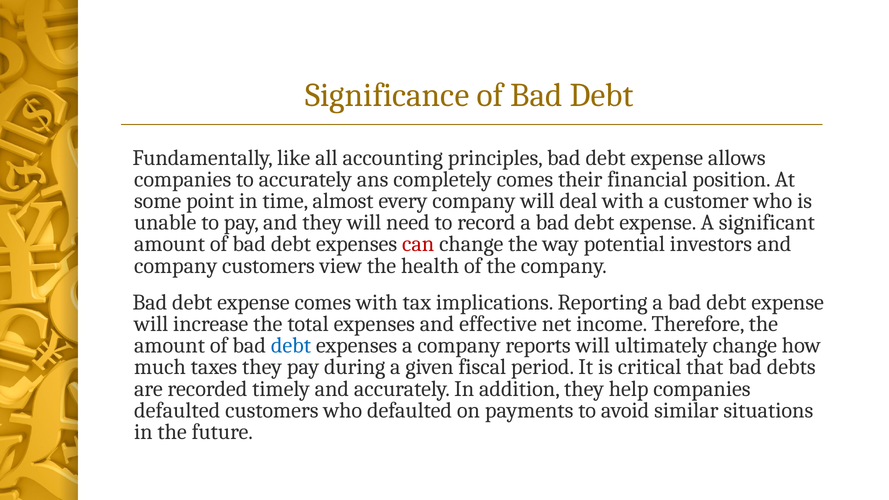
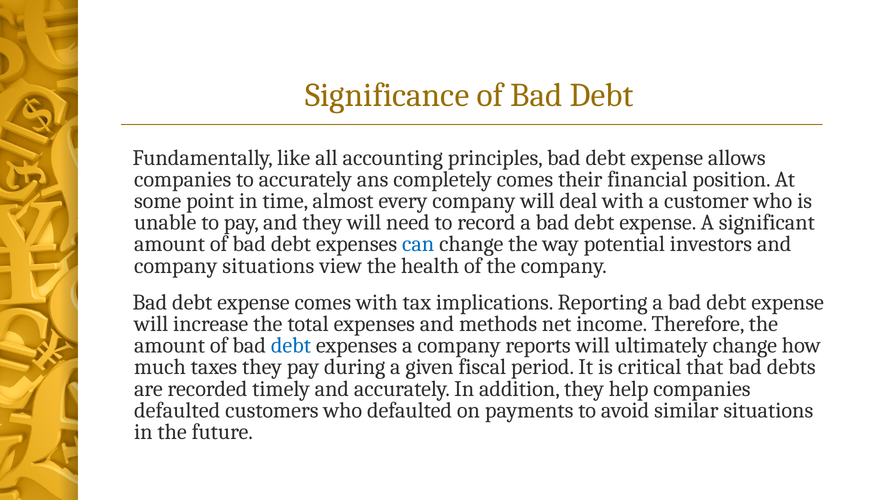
can colour: red -> blue (418, 244)
company customers: customers -> situations (268, 266)
effective: effective -> methods (498, 324)
